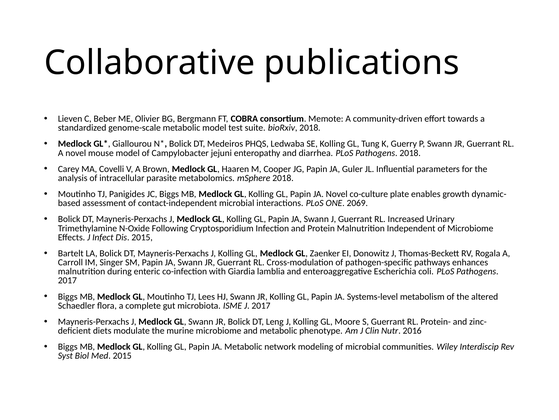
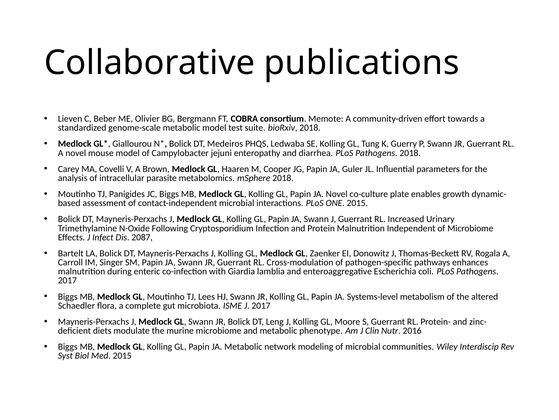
ONE 2069: 2069 -> 2015 (357, 203)
Dis 2015: 2015 -> 2087 (142, 237)
